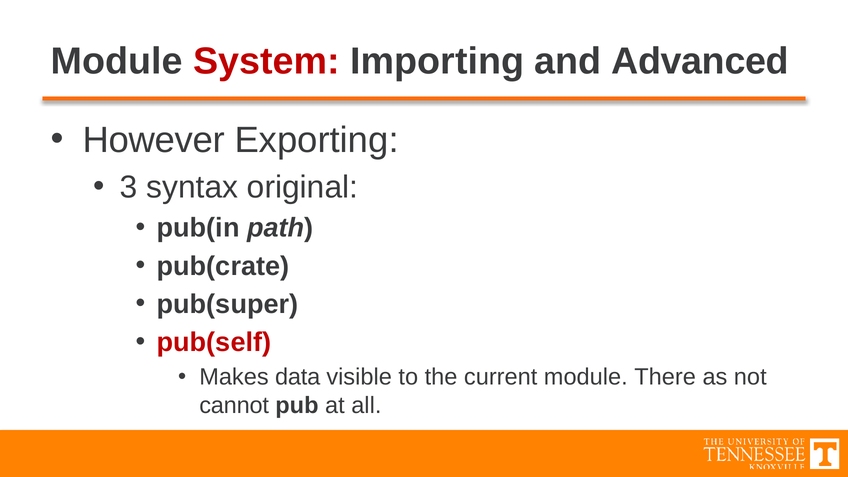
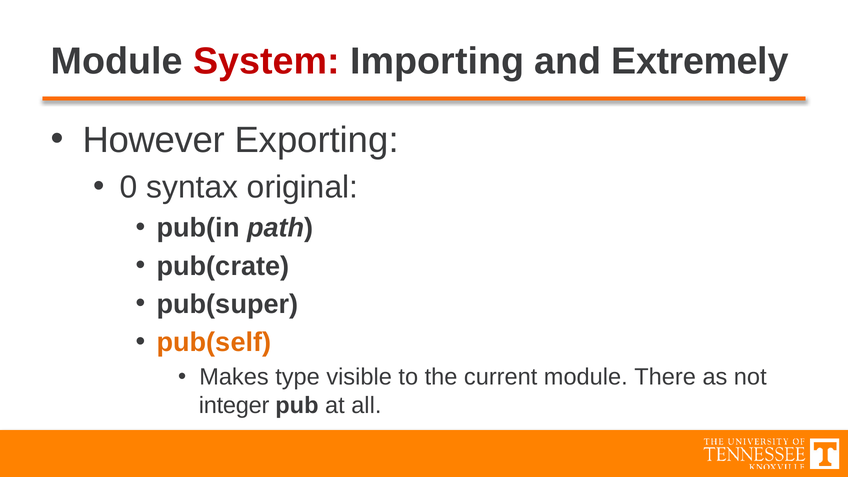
Advanced: Advanced -> Extremely (700, 61)
3: 3 -> 0 (129, 187)
pub(self colour: red -> orange (214, 342)
data: data -> type (298, 377)
cannot: cannot -> integer (234, 405)
